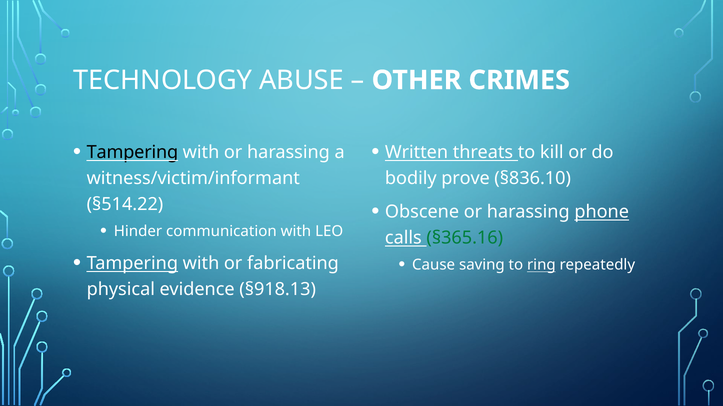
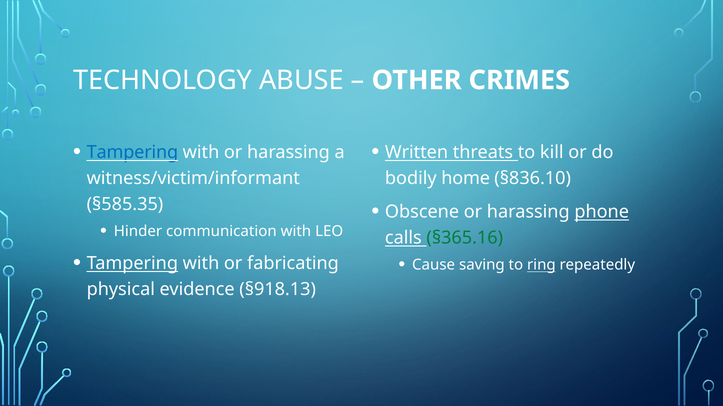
Tampering colour: black -> blue (132, 153)
prove: prove -> home (466, 179)
§514.22: §514.22 -> §585.35 (125, 205)
